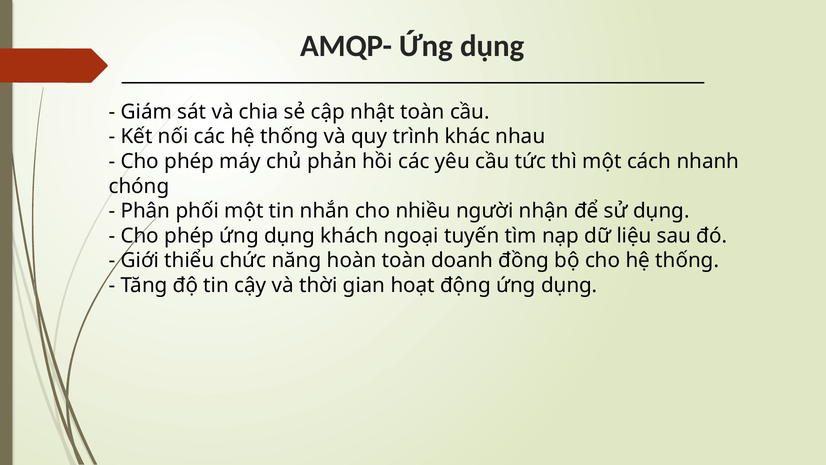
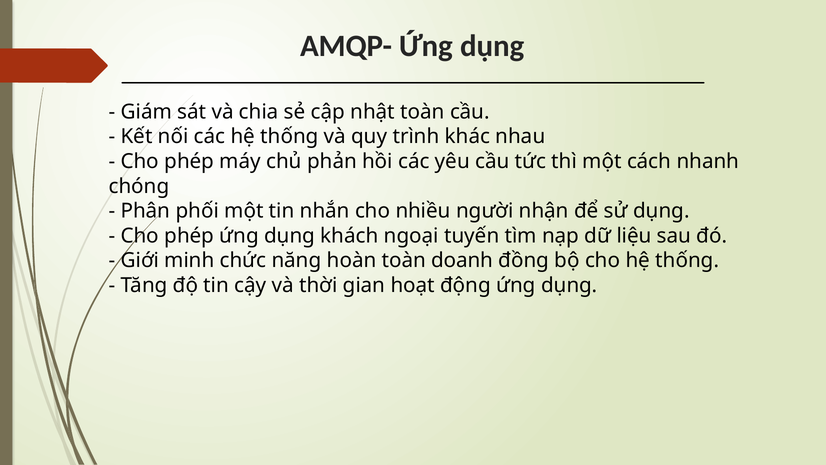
thiểu: thiểu -> minh (189, 260)
